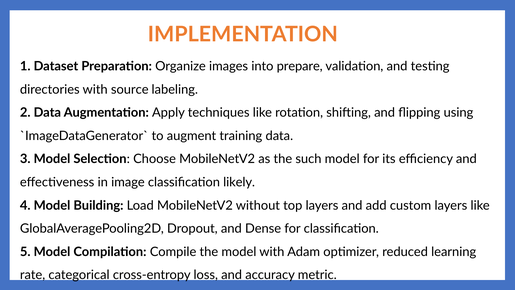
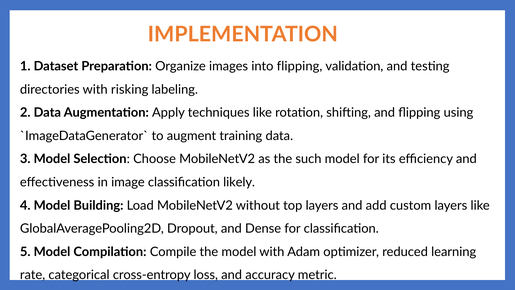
into prepare: prepare -> flipping (300, 66)
source: source -> risking (130, 89)
